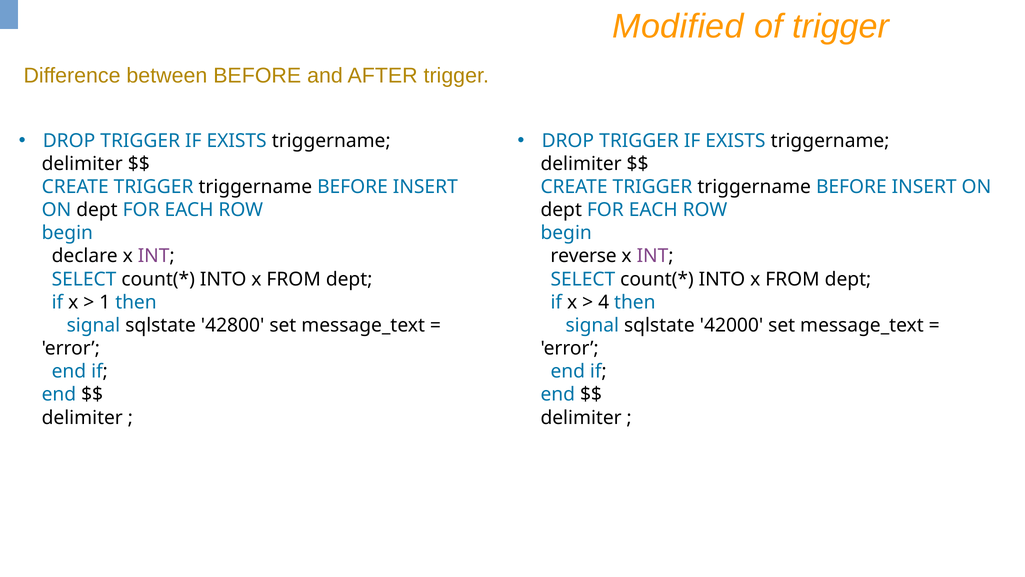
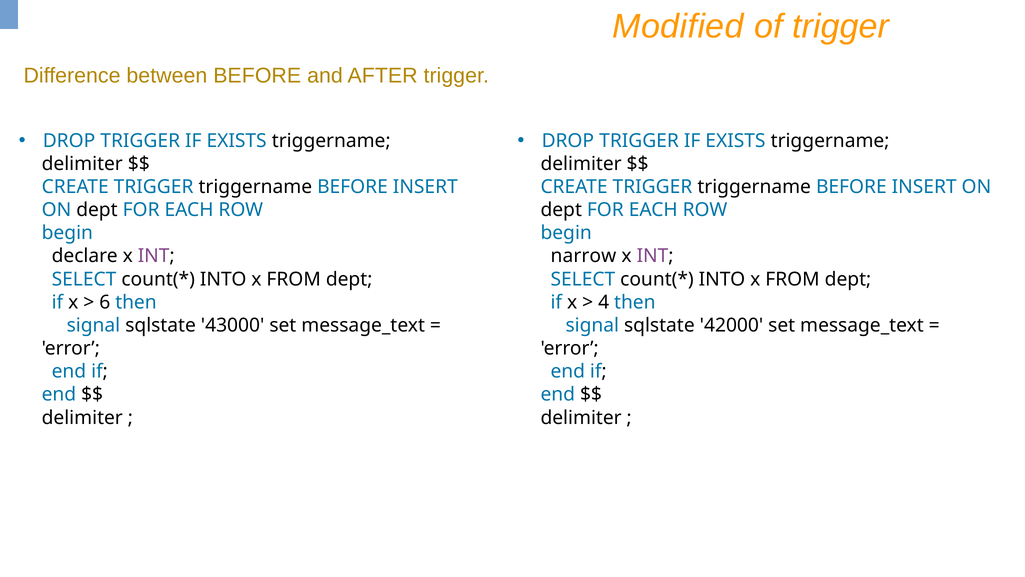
reverse: reverse -> narrow (583, 256)
1: 1 -> 6 (105, 302)
42800: 42800 -> 43000 (233, 325)
